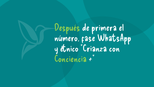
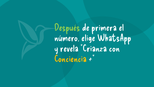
fase: fase -> elige (88, 38)
étnico: étnico -> revela (69, 48)
Conciencia colour: light green -> yellow (70, 59)
